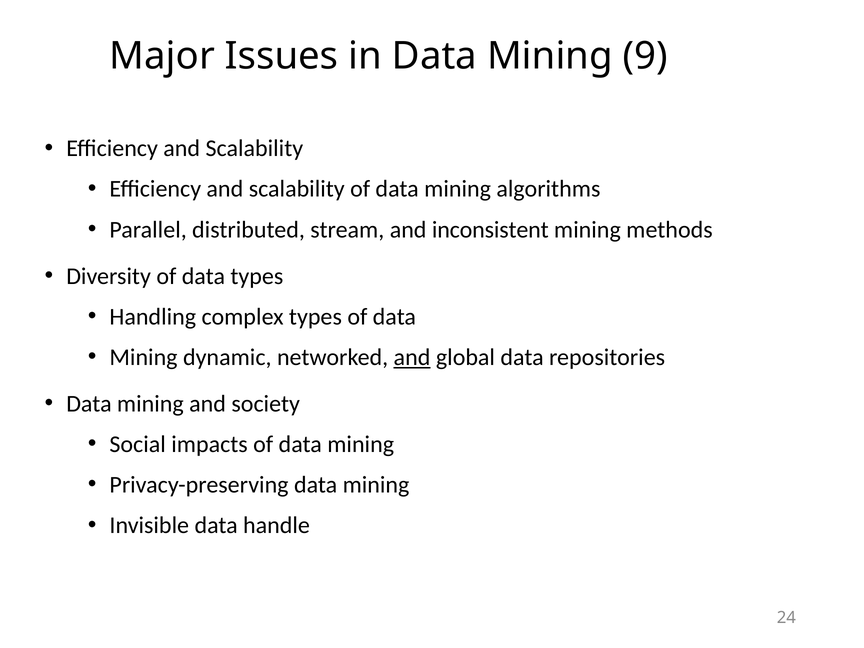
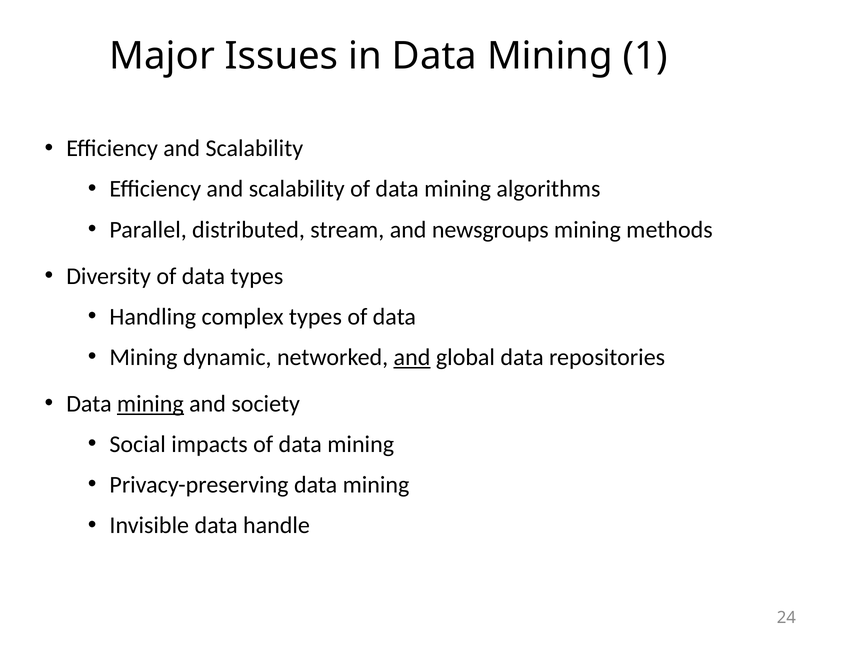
9: 9 -> 1 (645, 56)
inconsistent: inconsistent -> newsgroups (490, 230)
mining underline: none -> present (150, 404)
